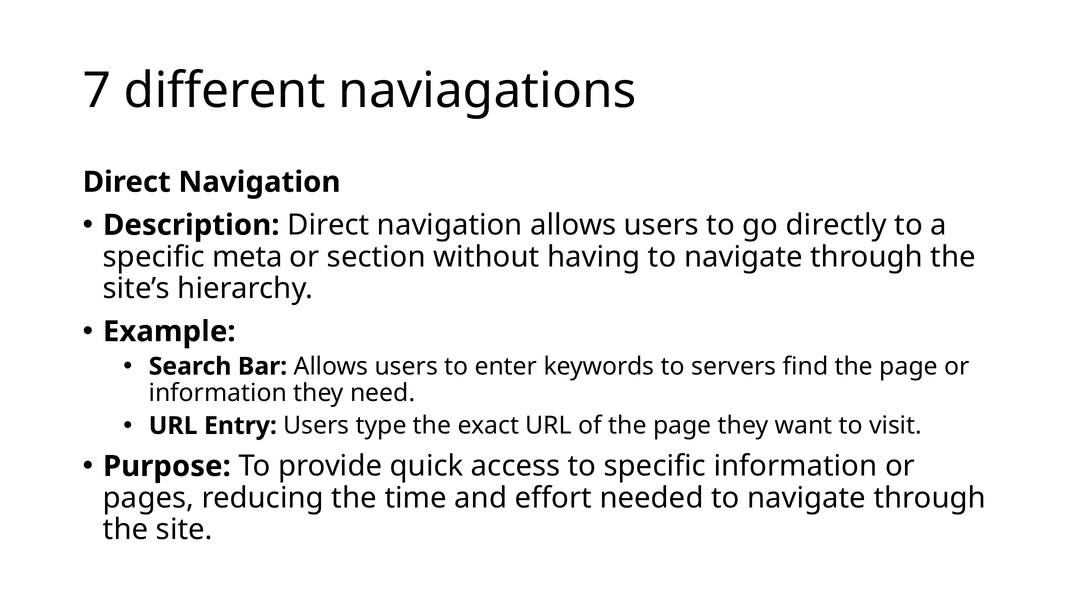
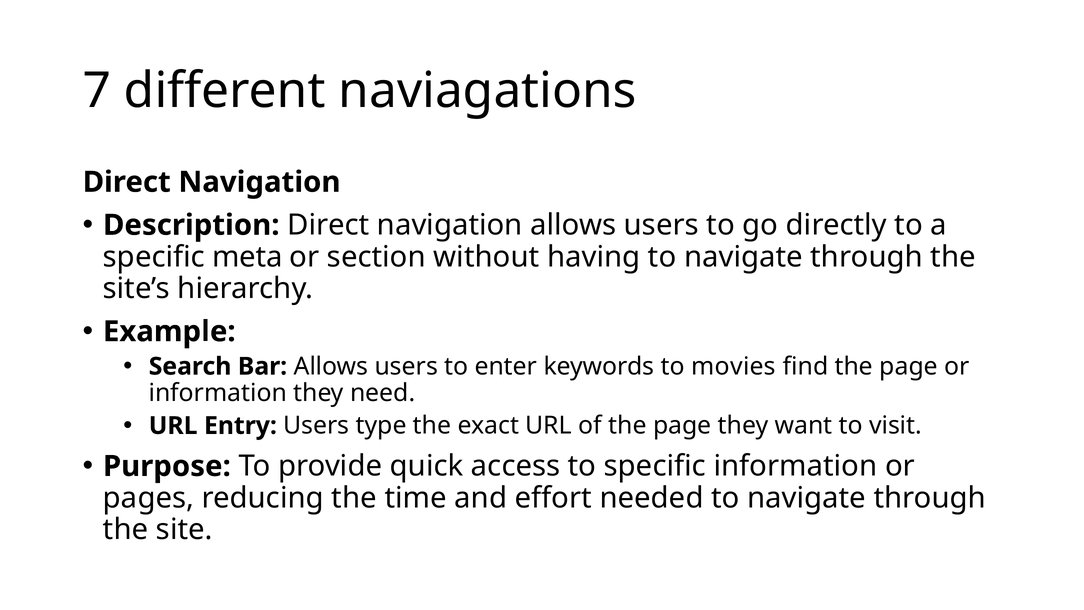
servers: servers -> movies (734, 366)
